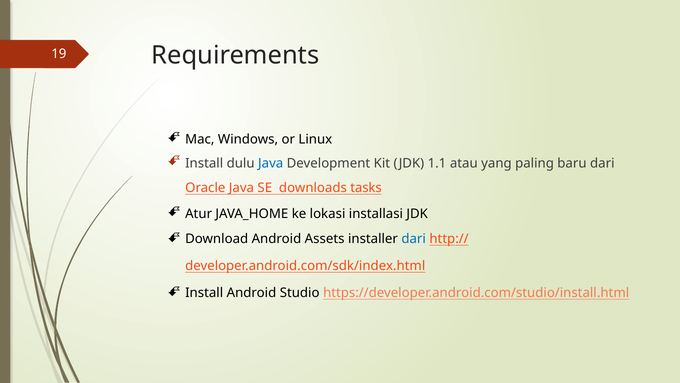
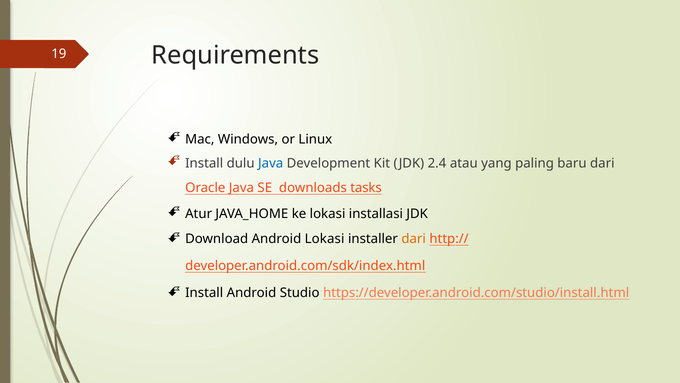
1.1: 1.1 -> 2.4 (437, 163)
Android Assets: Assets -> Lokasi (325, 239)
dari colour: blue -> orange (414, 239)
